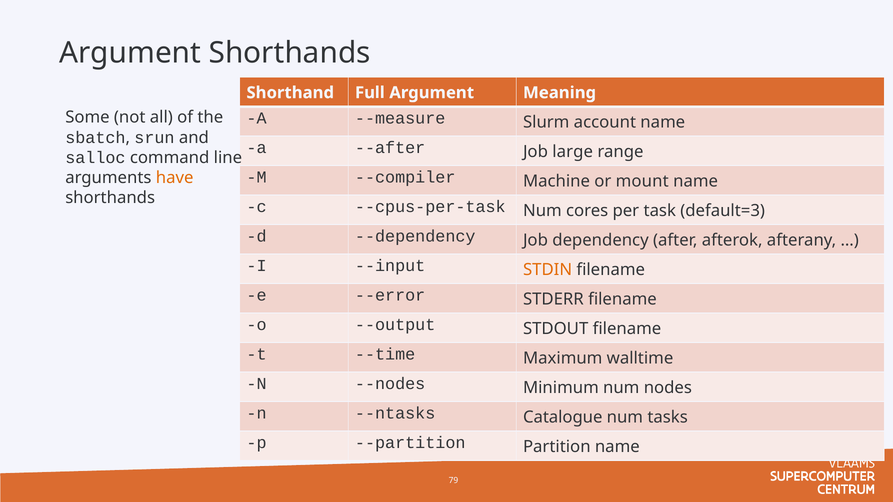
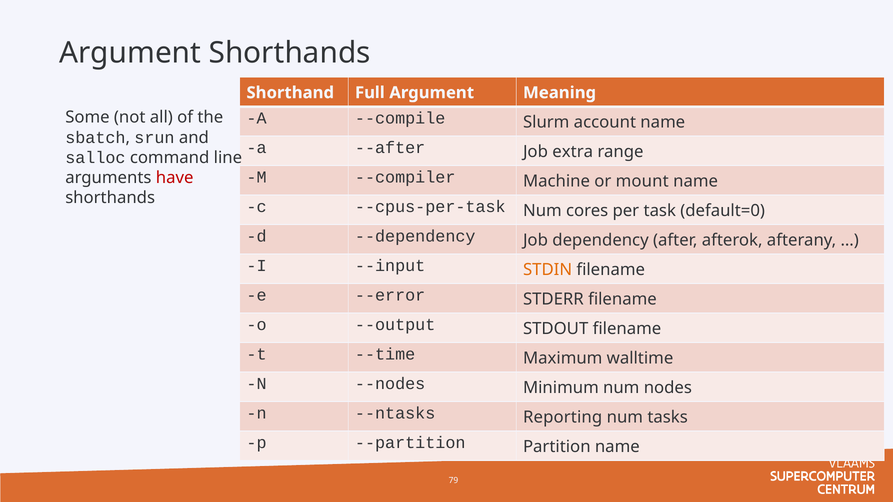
--measure: --measure -> --compile (400, 118)
large: large -> extra (573, 152)
have colour: orange -> red (175, 178)
default=3: default=3 -> default=0 (723, 211)
Catalogue: Catalogue -> Reporting (563, 417)
